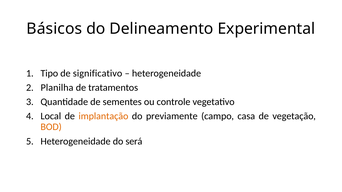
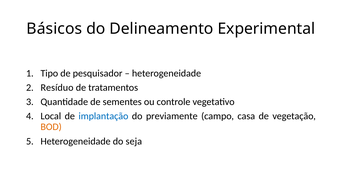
significativo: significativo -> pesquisador (98, 73)
Planilha: Planilha -> Resíduo (57, 88)
implantação colour: orange -> blue (103, 116)
será: será -> seja (134, 141)
